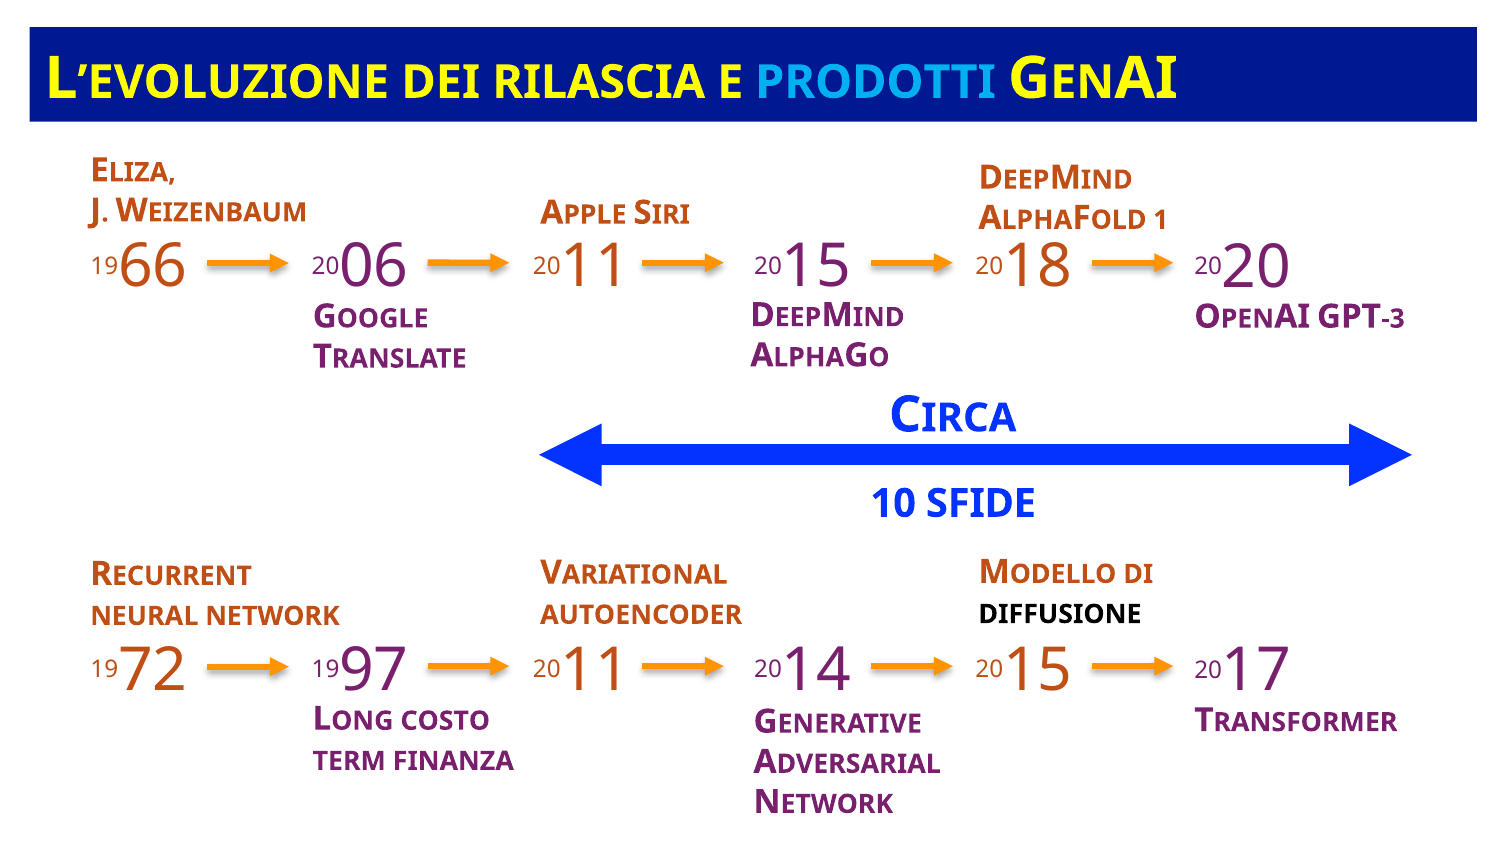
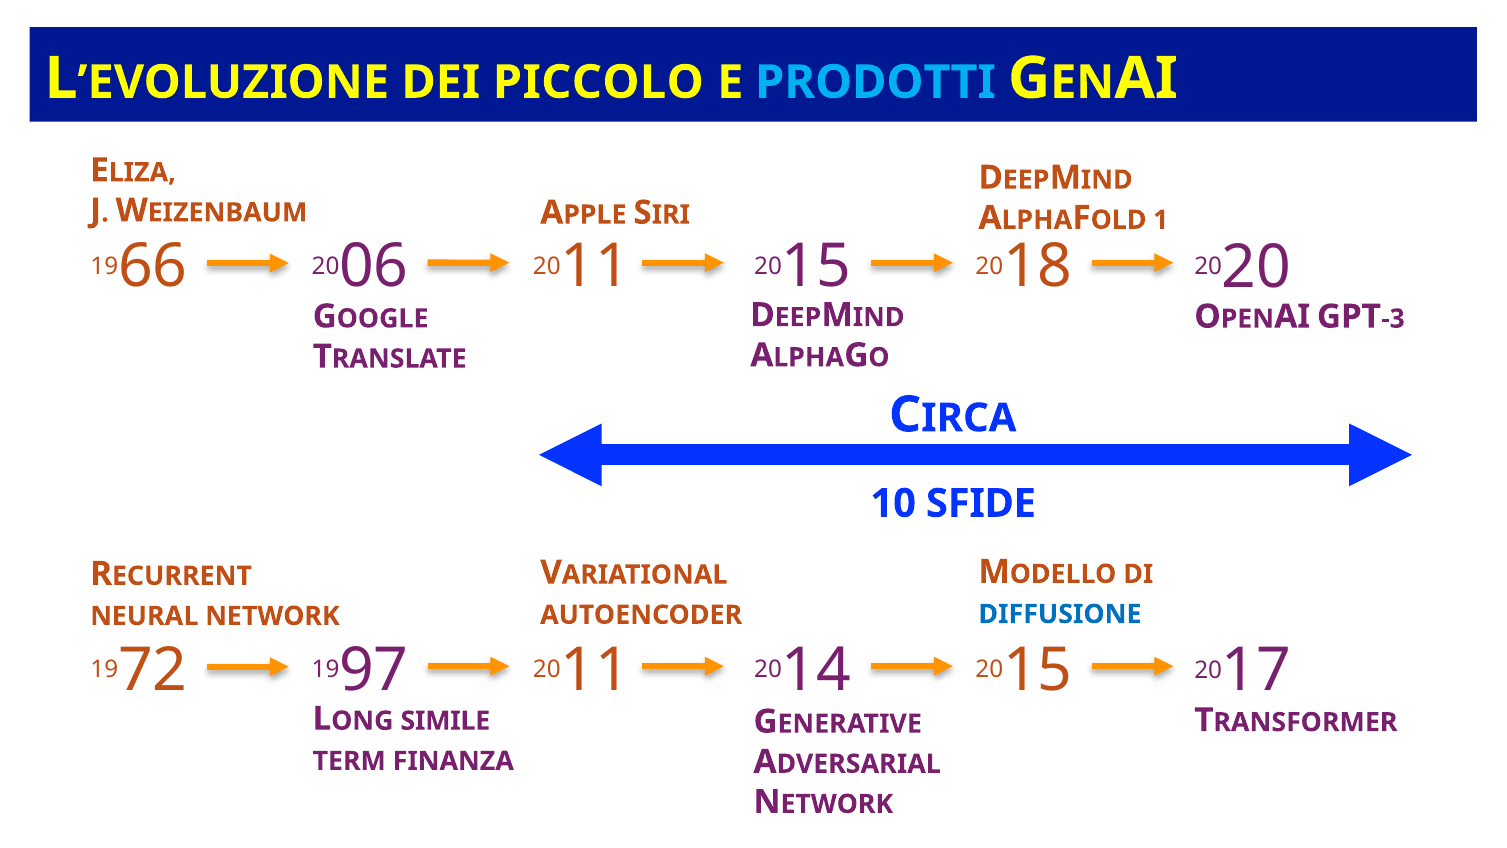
RILASCIA: RILASCIA -> PICCOLO (598, 82)
DIFFUSIONE colour: black -> blue (1060, 614)
COSTO: COSTO -> SIMILE (445, 721)
